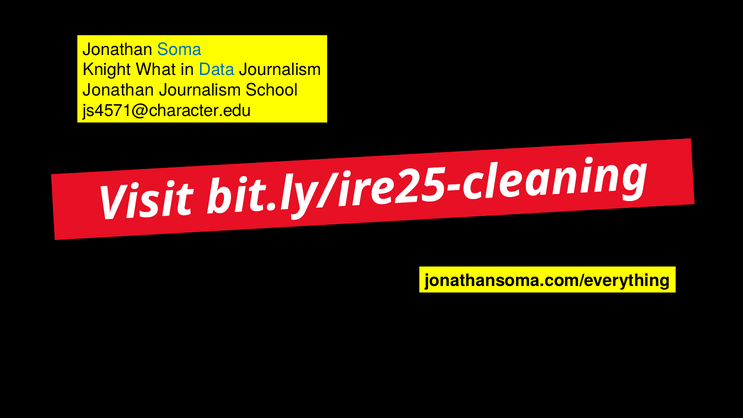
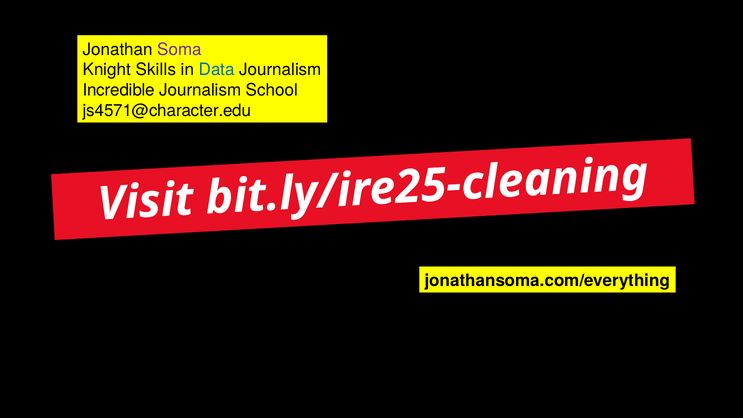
Soma colour: blue -> purple (179, 49)
What: What -> Skills (156, 70)
Jonathan: Jonathan -> Incredible (119, 90)
